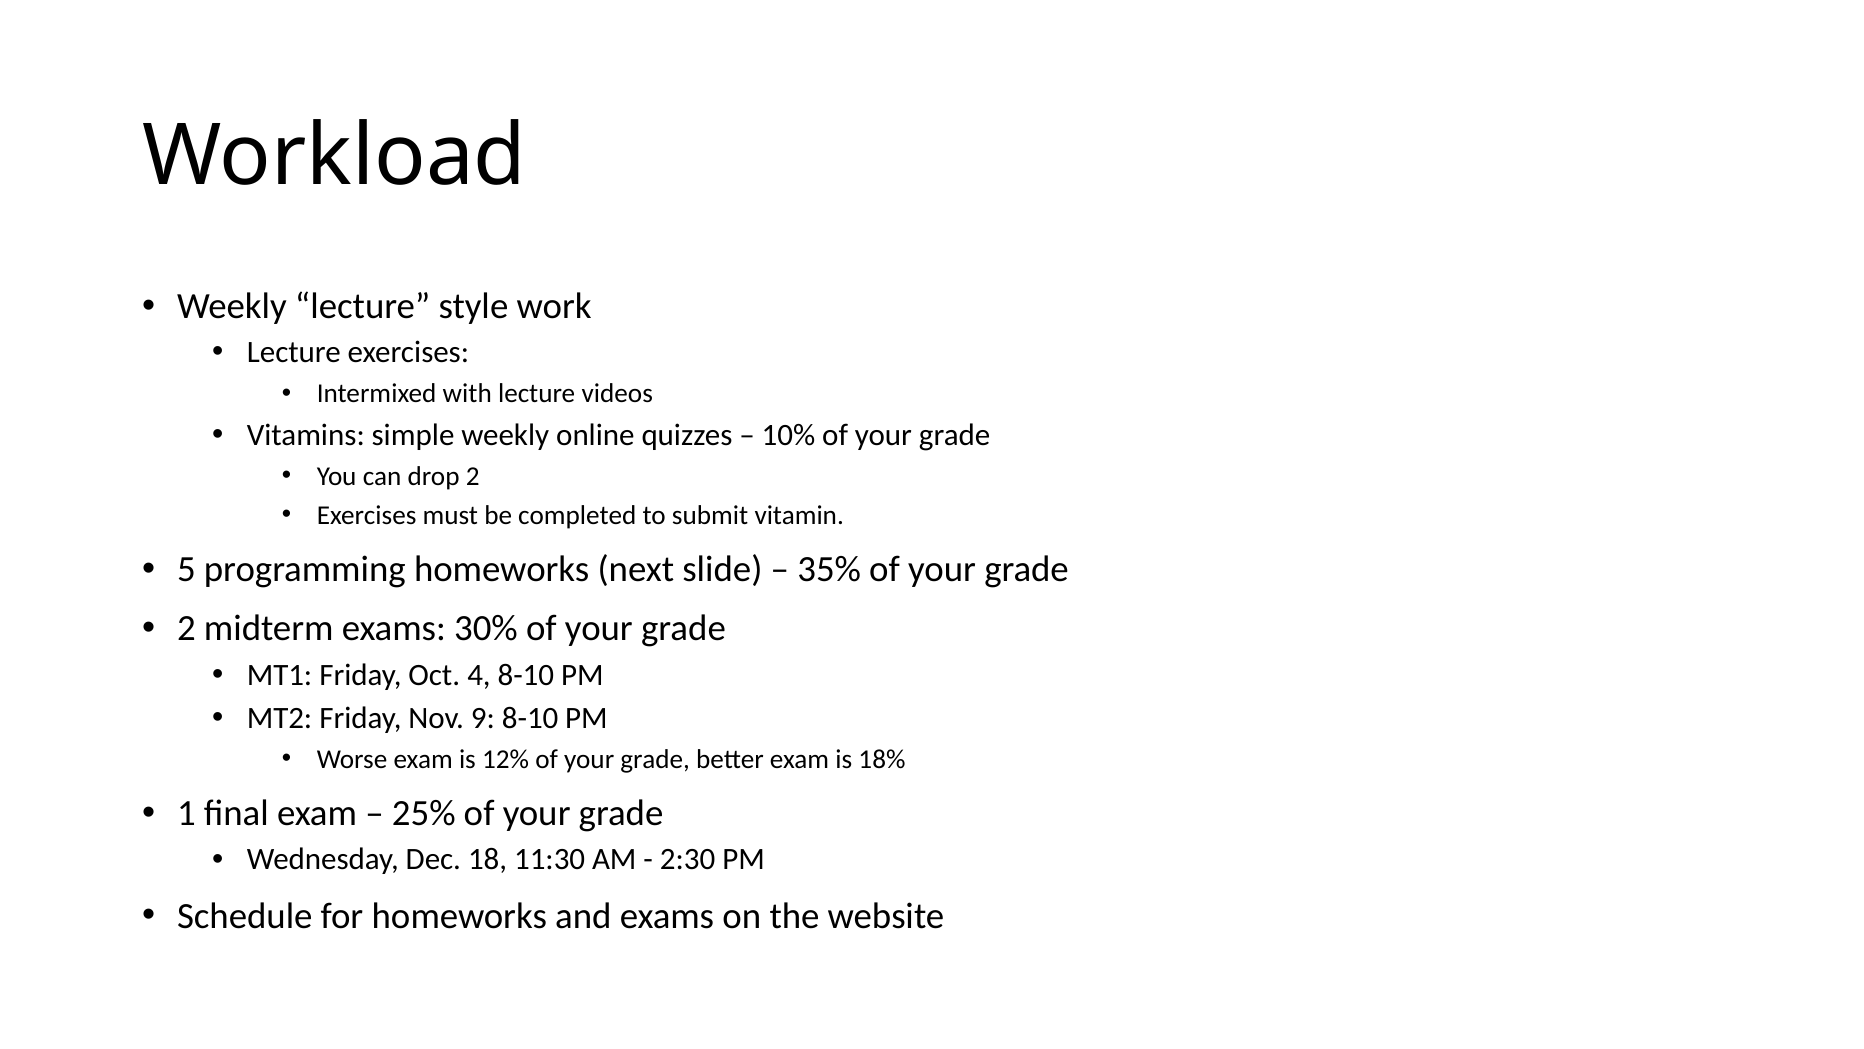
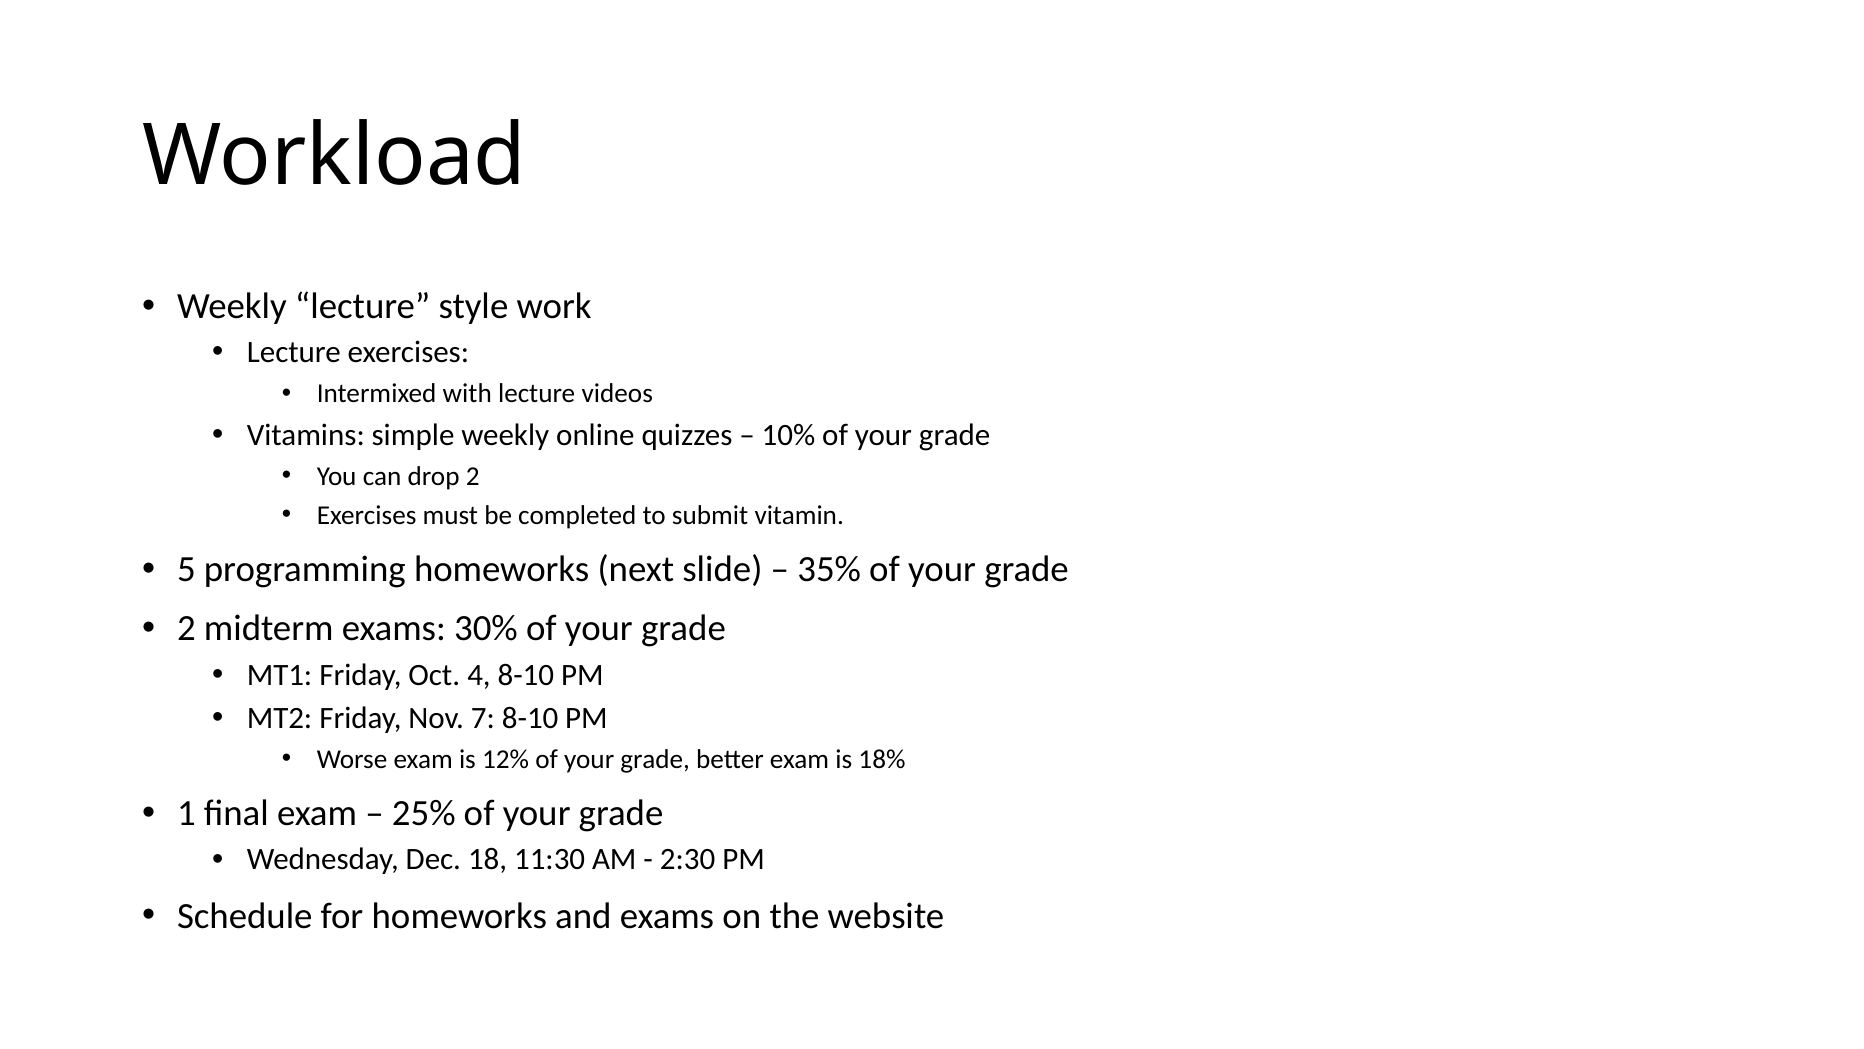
9: 9 -> 7 (483, 718)
